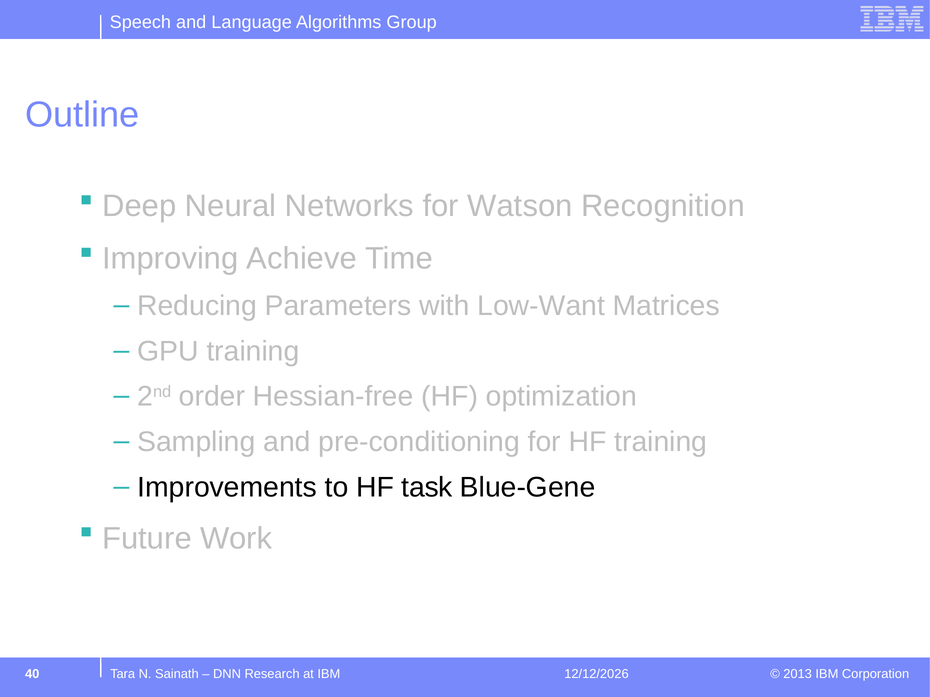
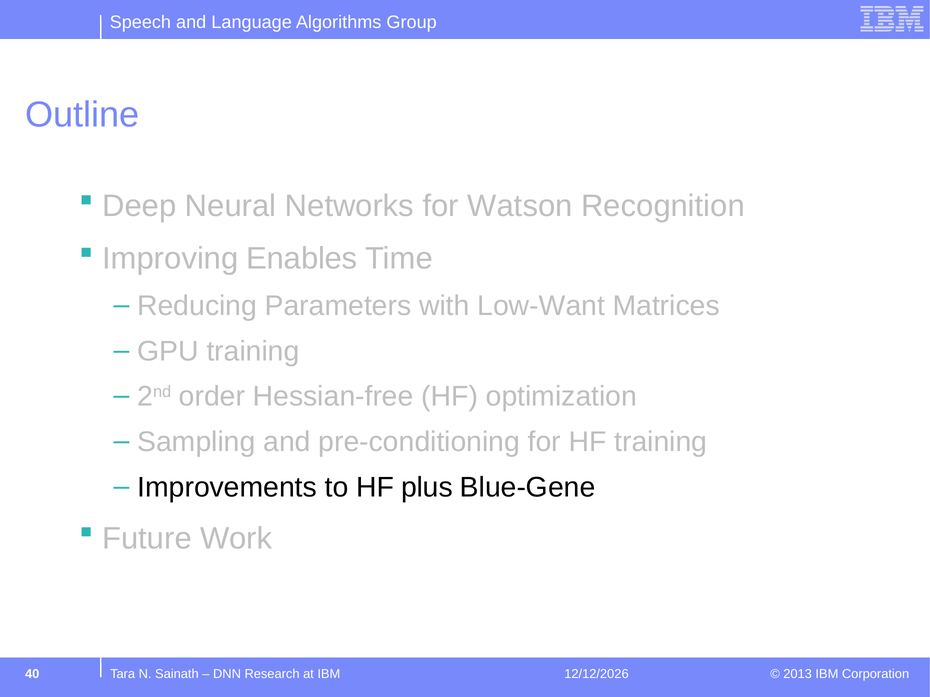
Achieve: Achieve -> Enables (302, 259)
task: task -> plus (427, 488)
